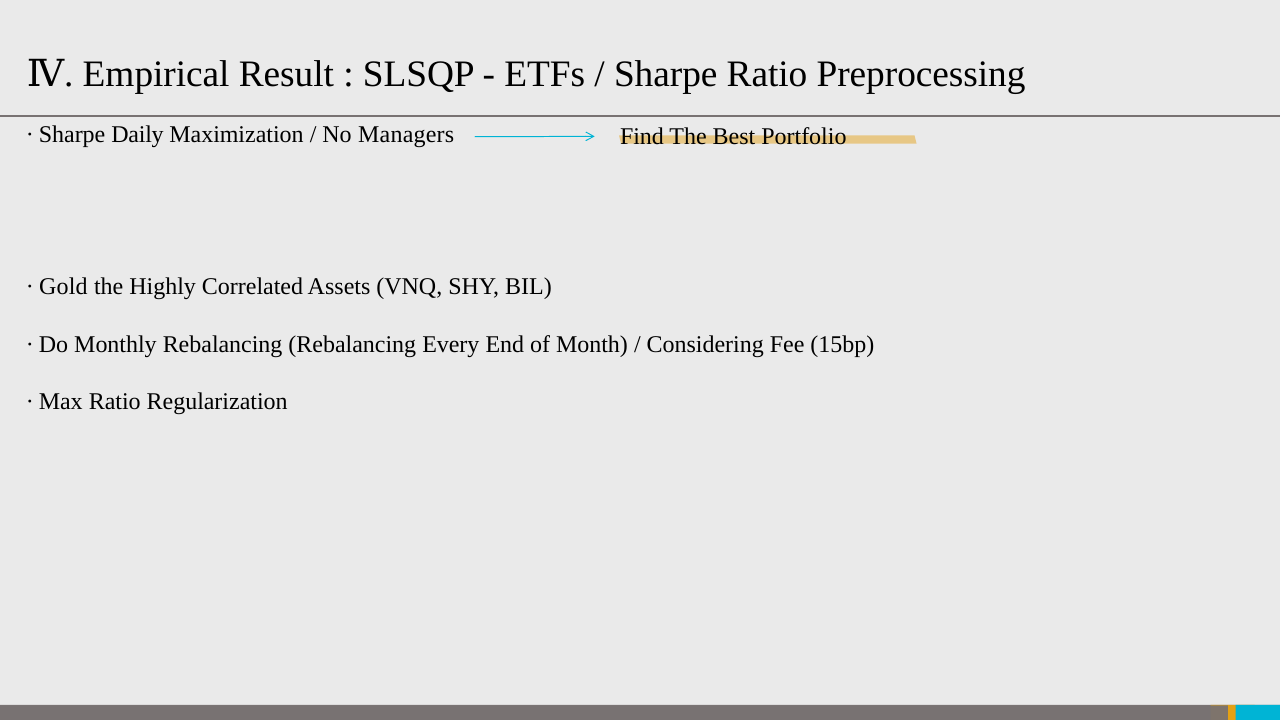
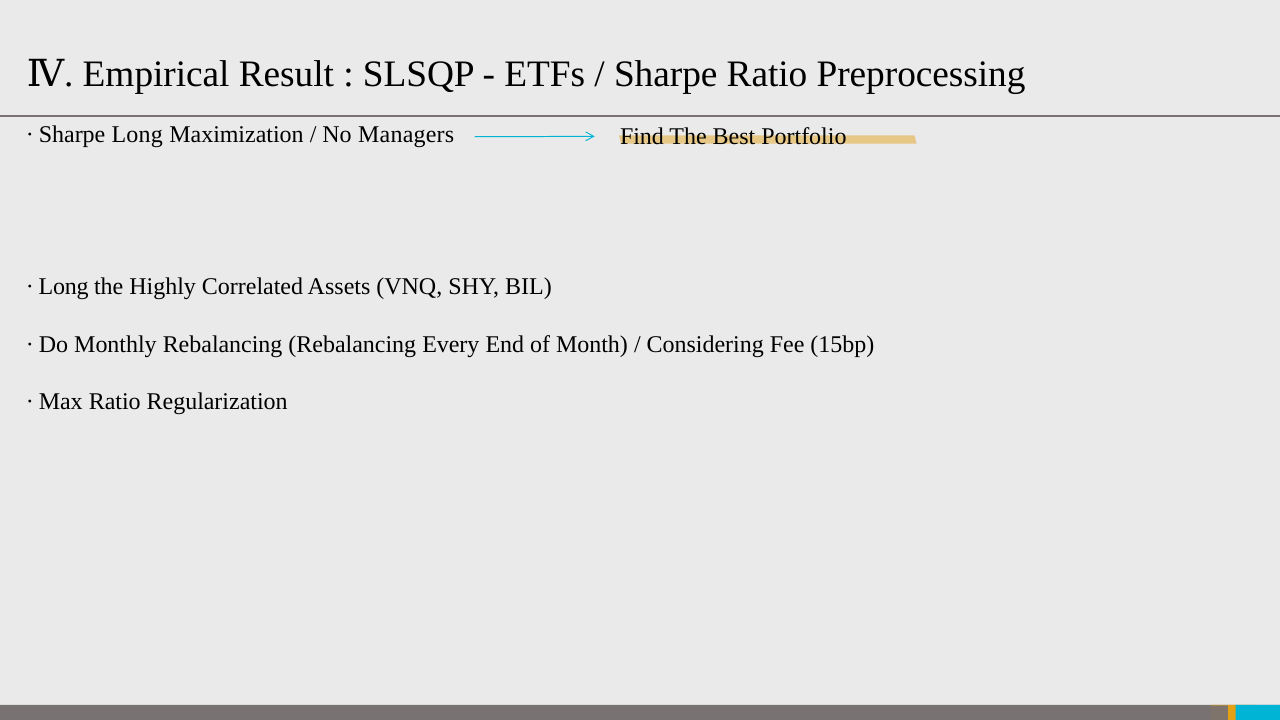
Sharpe Daily: Daily -> Long (137, 135)
Gold: Gold -> Long (64, 287)
